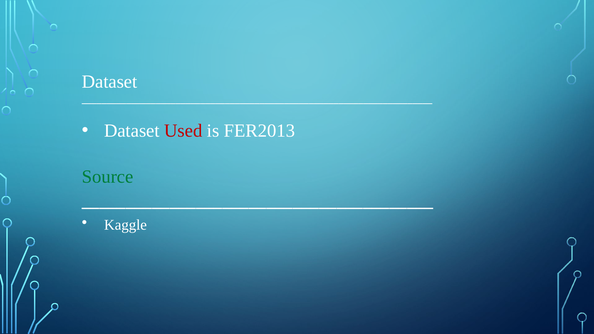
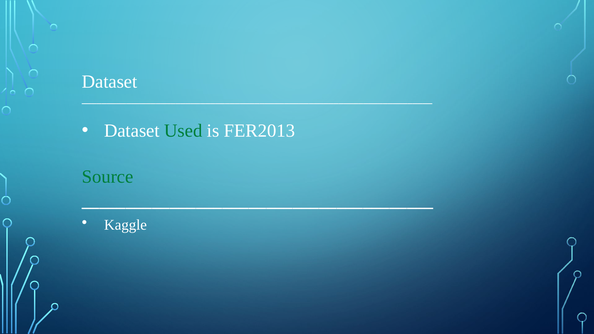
Used colour: red -> green (183, 131)
